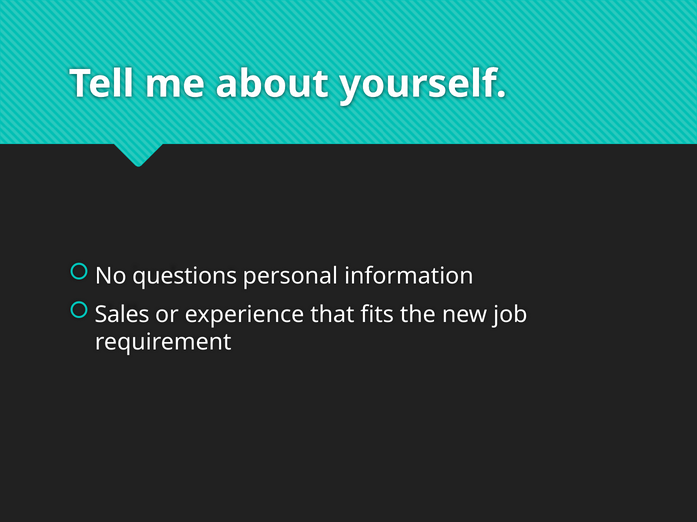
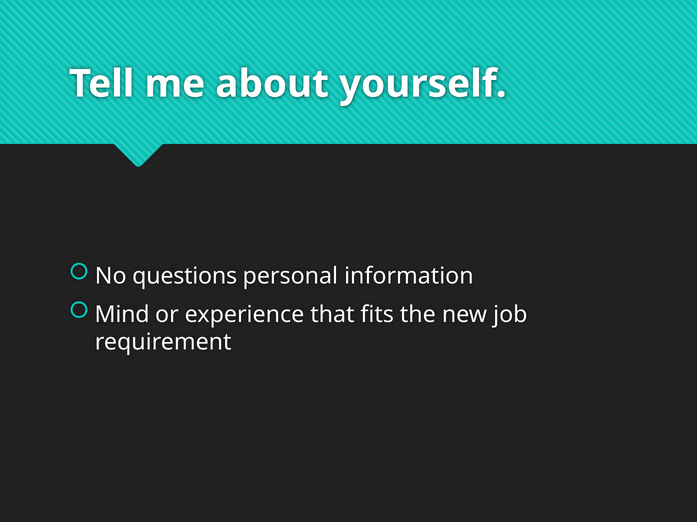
Sales: Sales -> Mind (122, 315)
